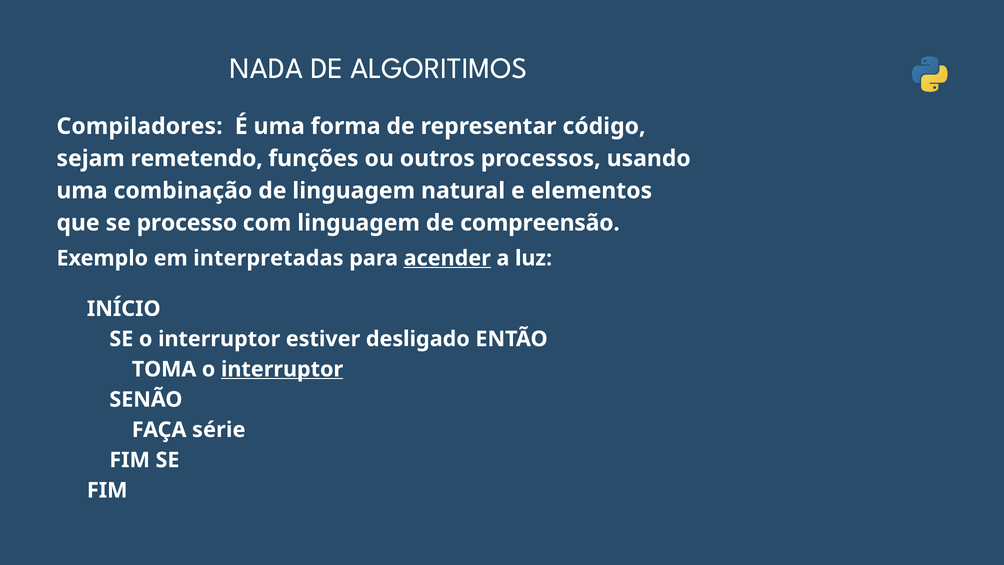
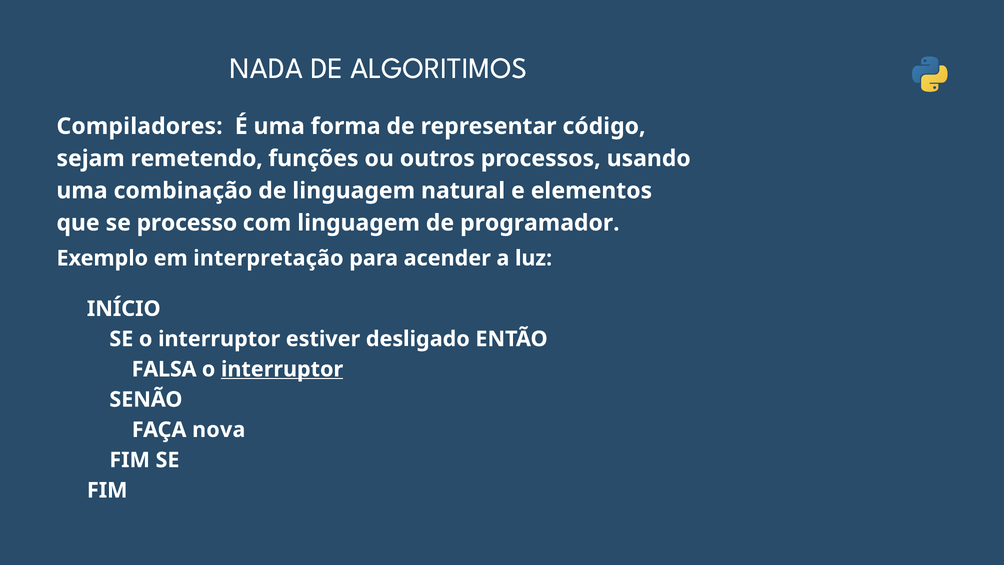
compreensão: compreensão -> programador (540, 223)
interpretadas: interpretadas -> interpretação (268, 258)
acender underline: present -> none (447, 258)
TOMA: TOMA -> FALSA (164, 369)
série: série -> nova (219, 430)
